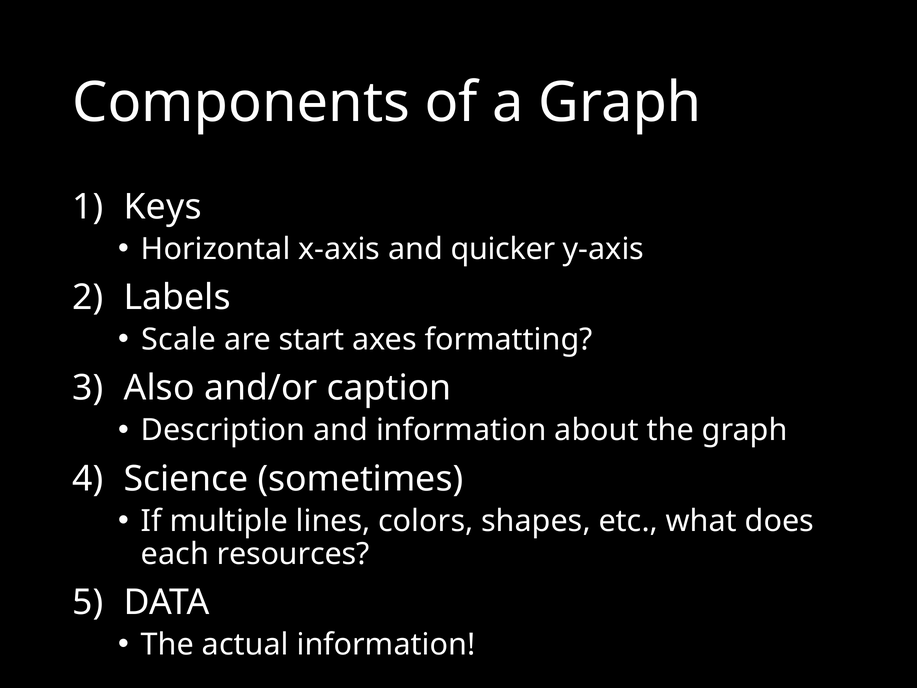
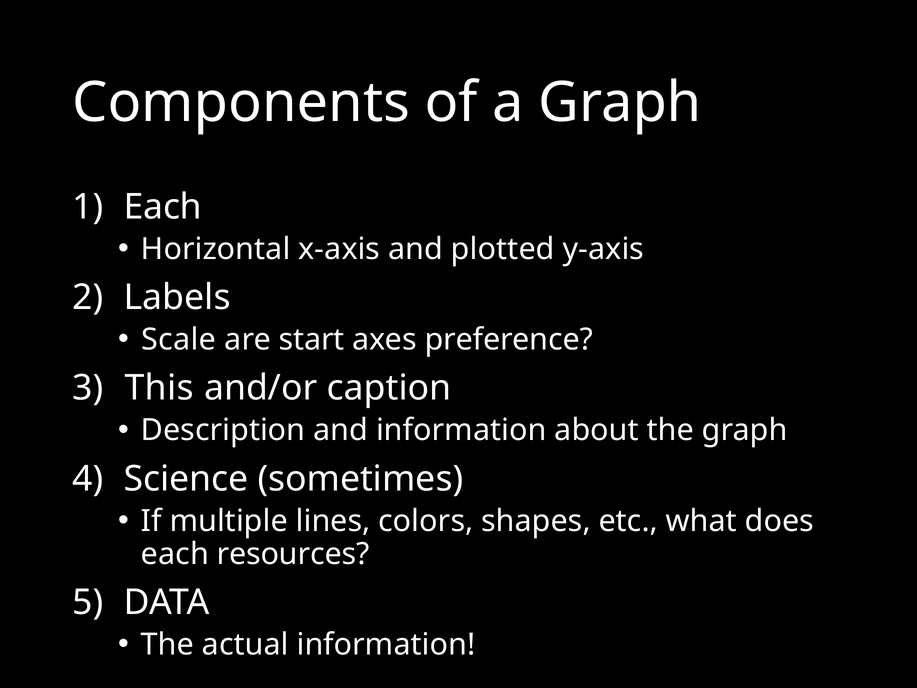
Keys: Keys -> Each (163, 207)
quicker: quicker -> plotted (503, 249)
formatting: formatting -> preference (509, 339)
Also: Also -> This (159, 388)
